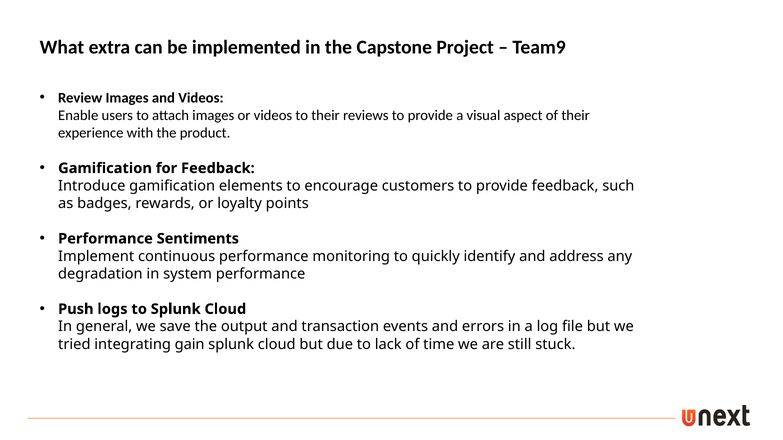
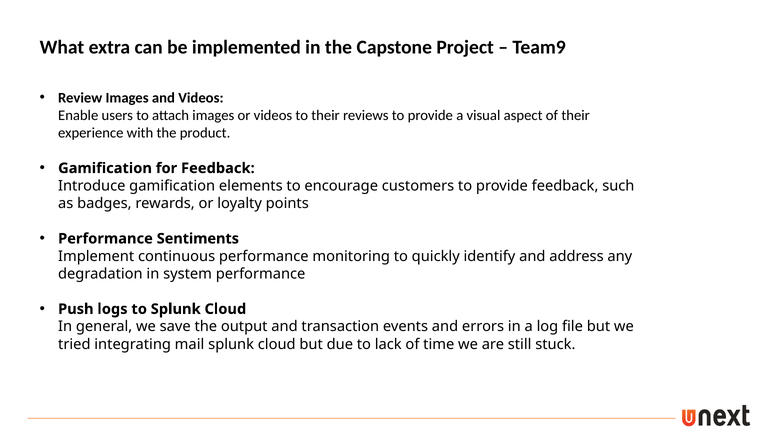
gain: gain -> mail (190, 345)
